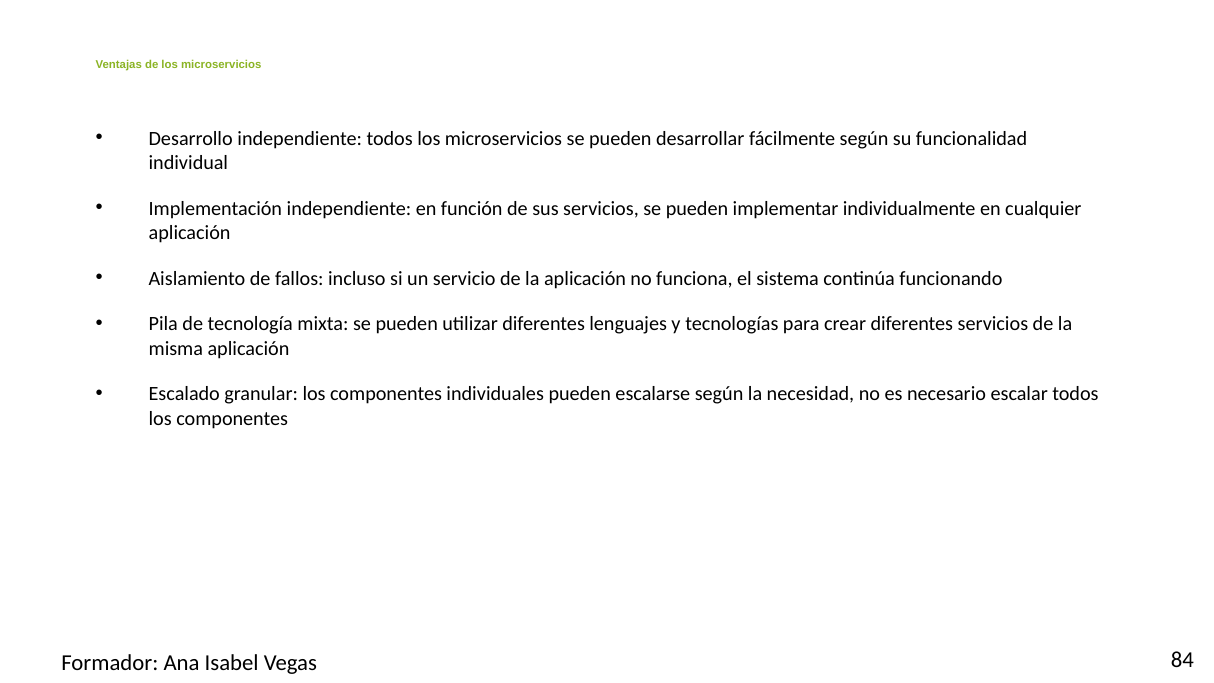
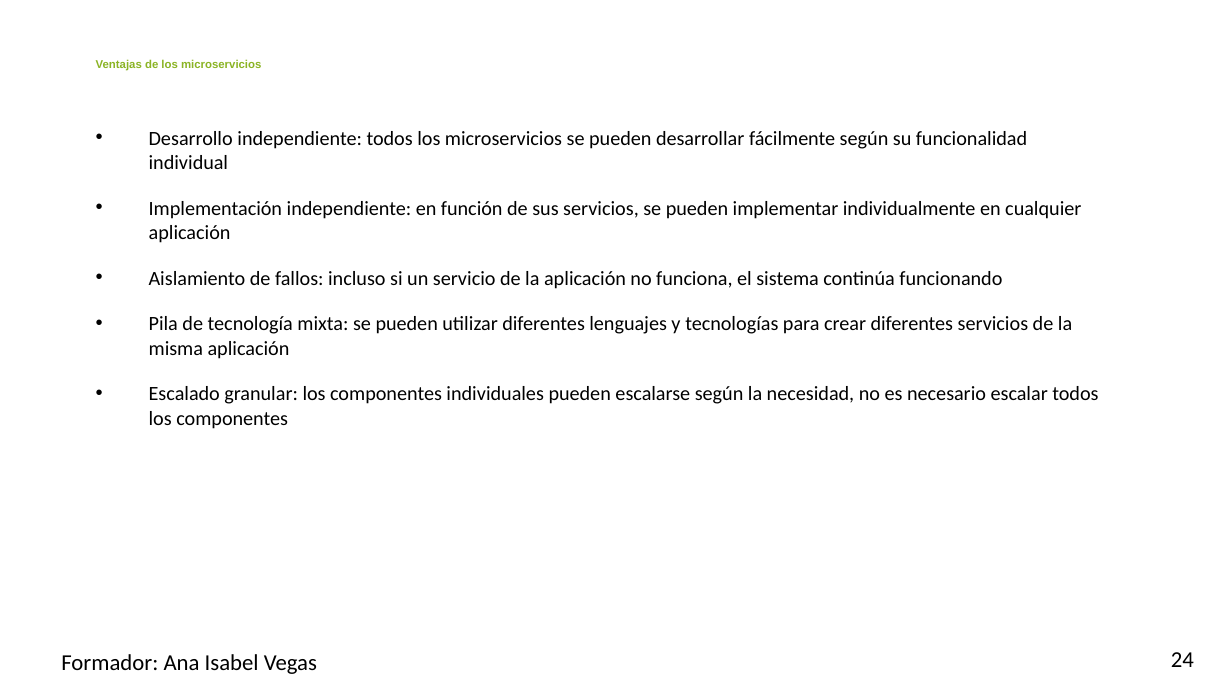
84: 84 -> 24 (1182, 660)
